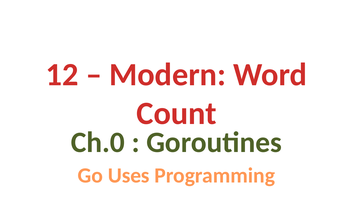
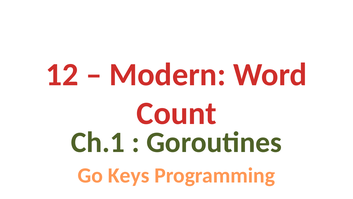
Ch.0: Ch.0 -> Ch.1 (98, 142)
Uses: Uses -> Keys (129, 175)
